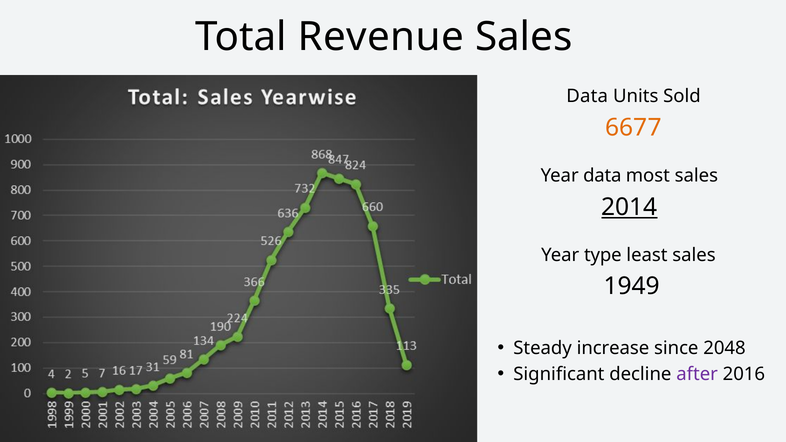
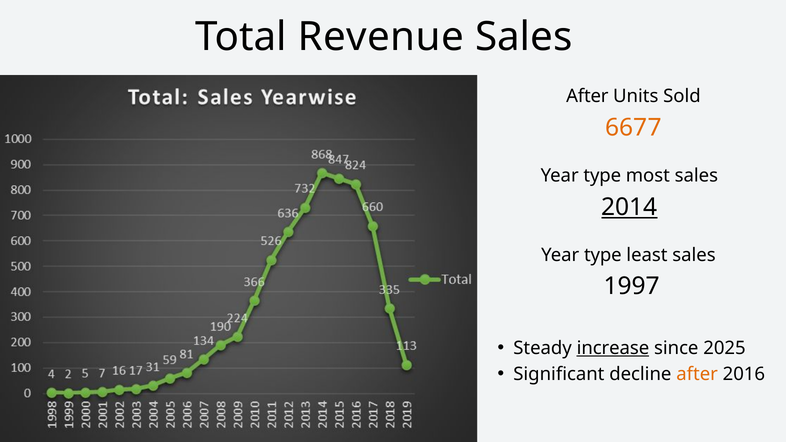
Data: Data -> After (587, 96)
data: data -> type (602, 176)
1949: 1949 -> 1997 (632, 286)
increase underline: none -> present (613, 348)
2048: 2048 -> 2025 (724, 348)
after colour: purple -> orange (697, 374)
